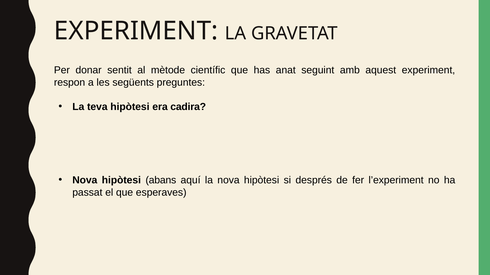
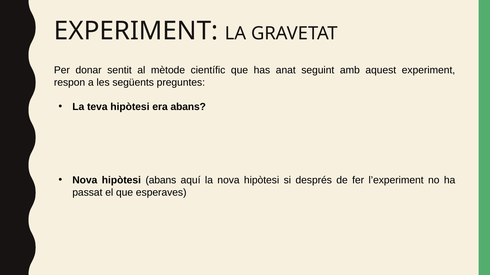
era cadira: cadira -> abans (188, 107)
